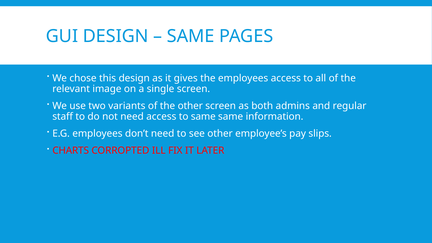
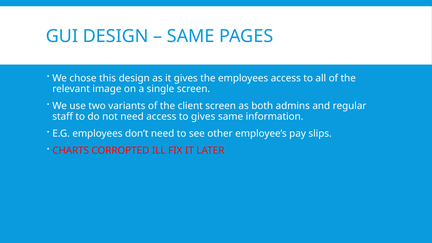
the other: other -> client (190, 106)
to same: same -> gives (203, 117)
